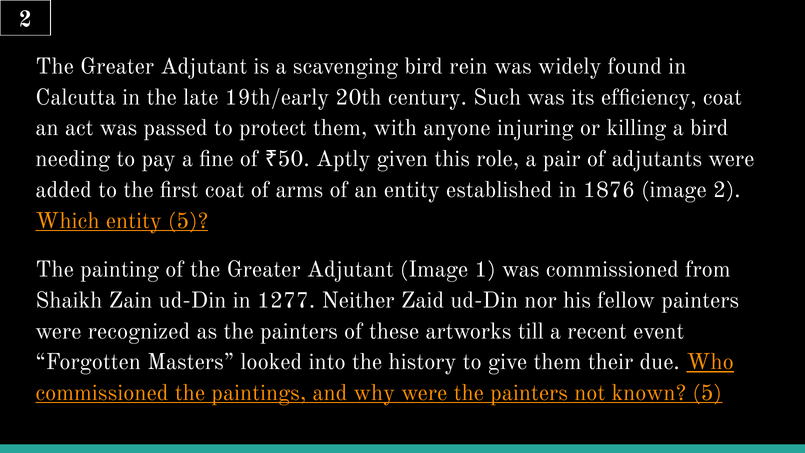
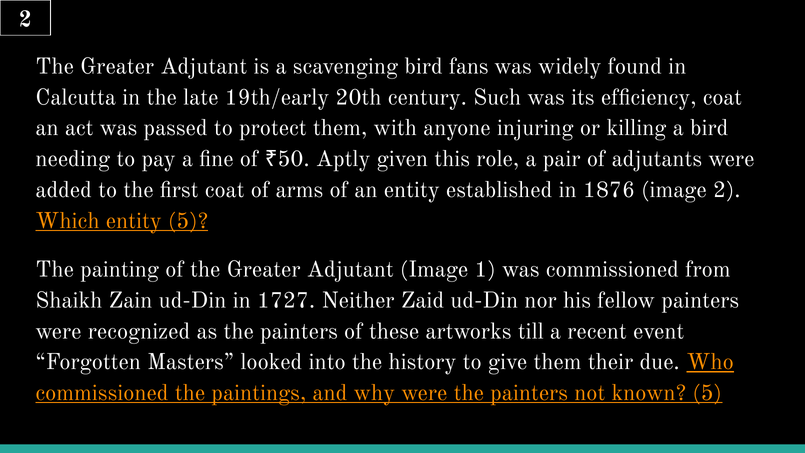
rein: rein -> fans (469, 66)
1277: 1277 -> 1727 (286, 300)
